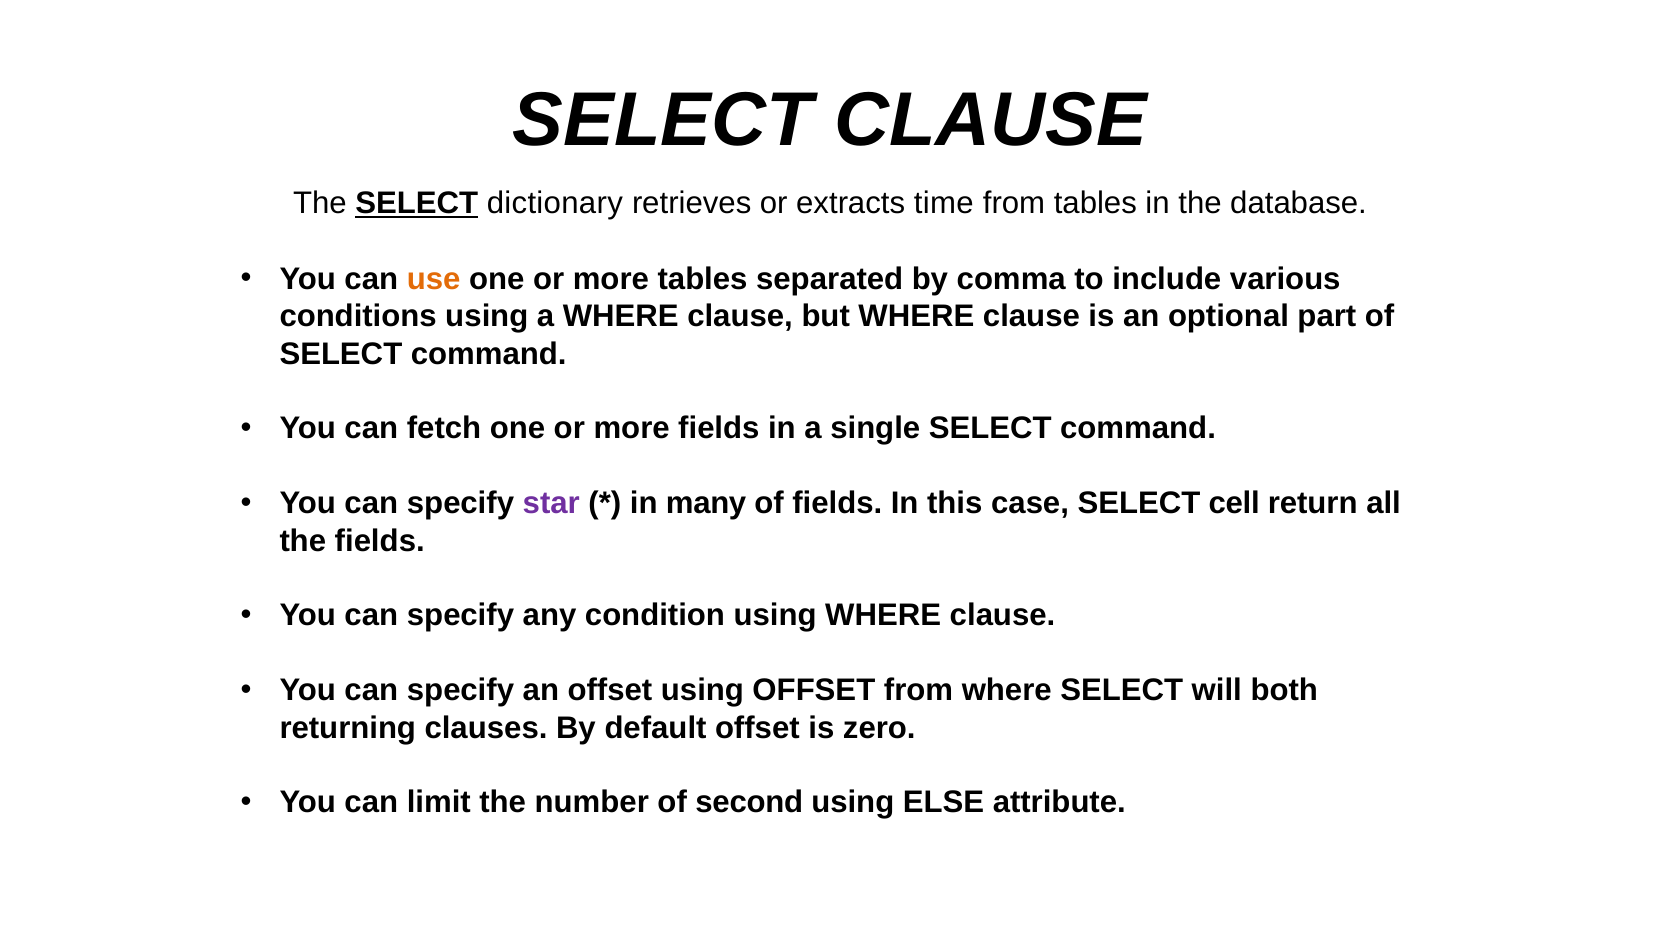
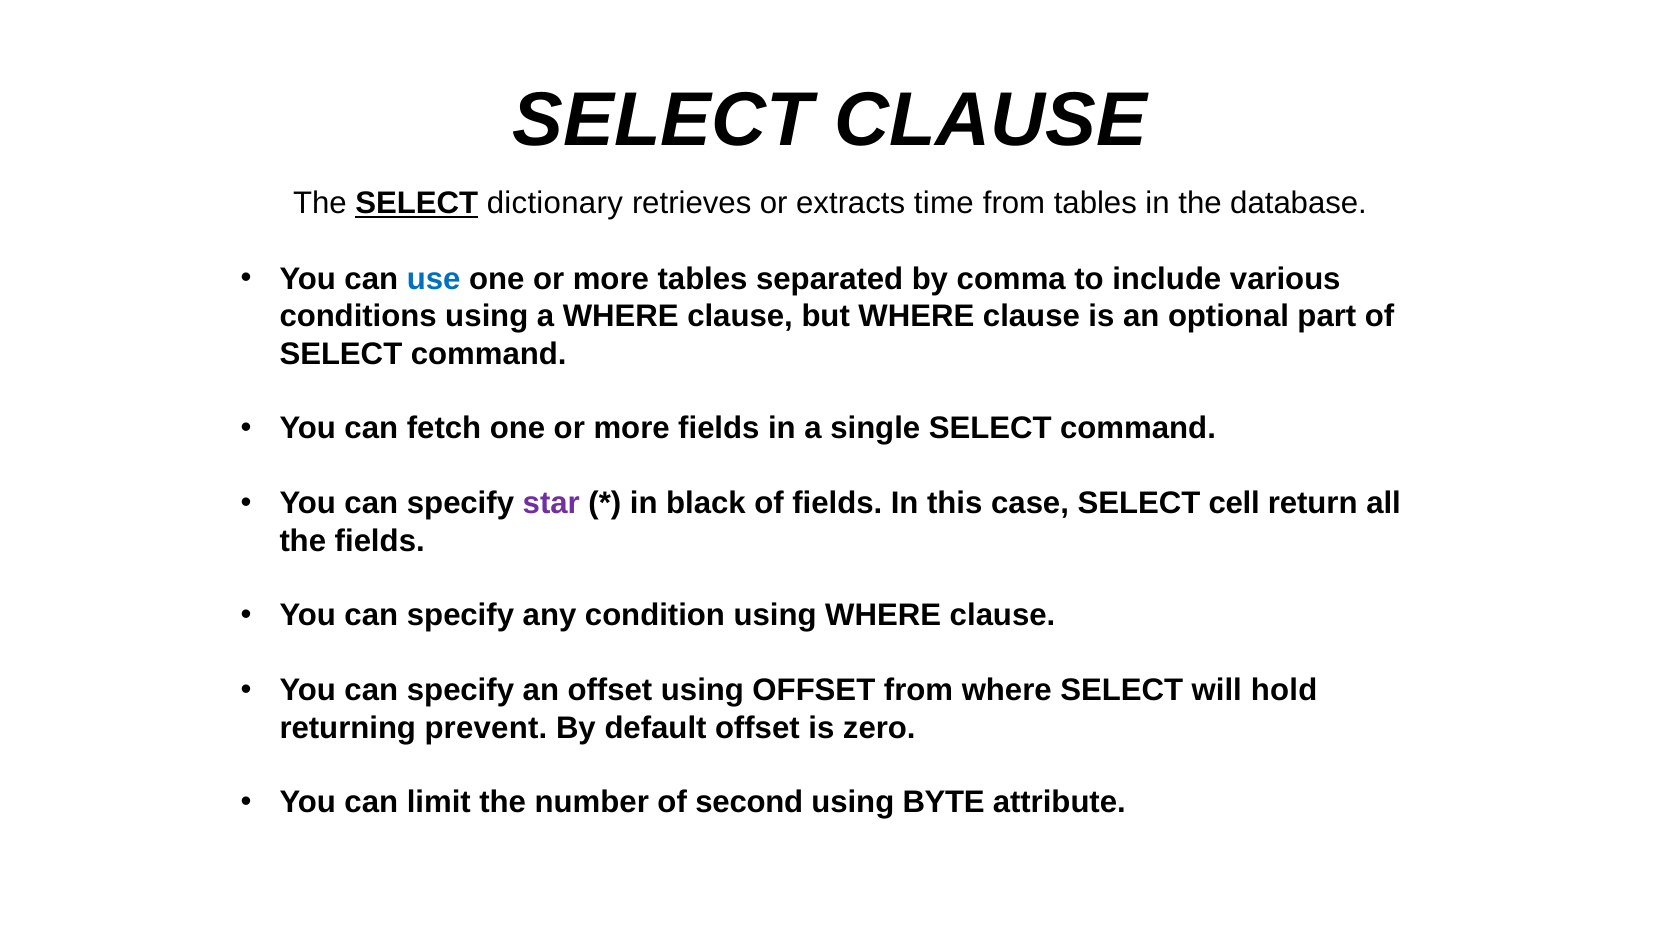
use colour: orange -> blue (434, 279)
many: many -> black (706, 503)
both: both -> hold (1284, 690)
clauses: clauses -> prevent (486, 727)
ELSE: ELSE -> BYTE (944, 802)
